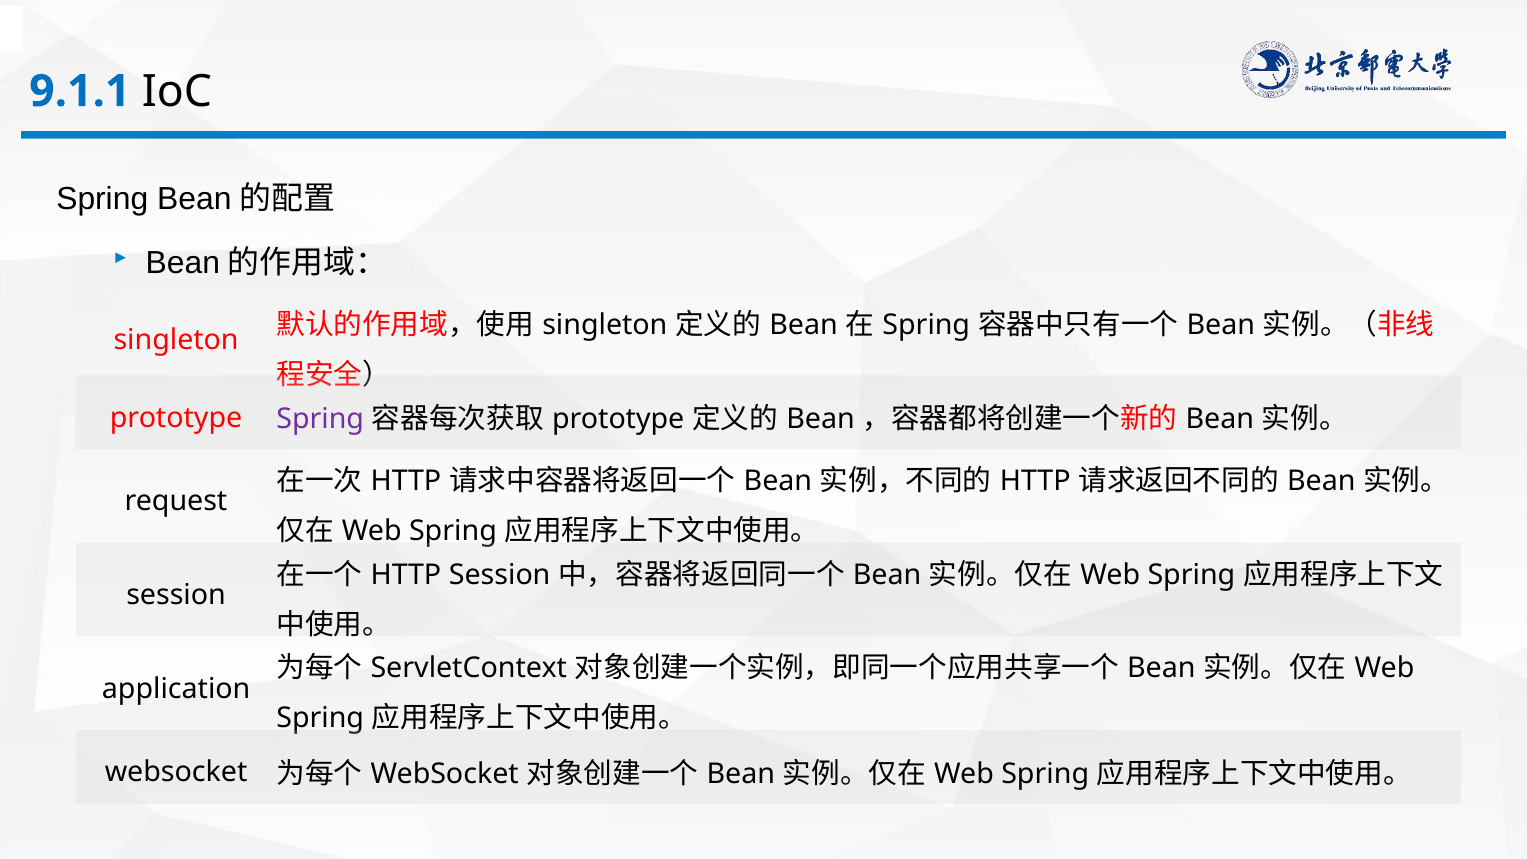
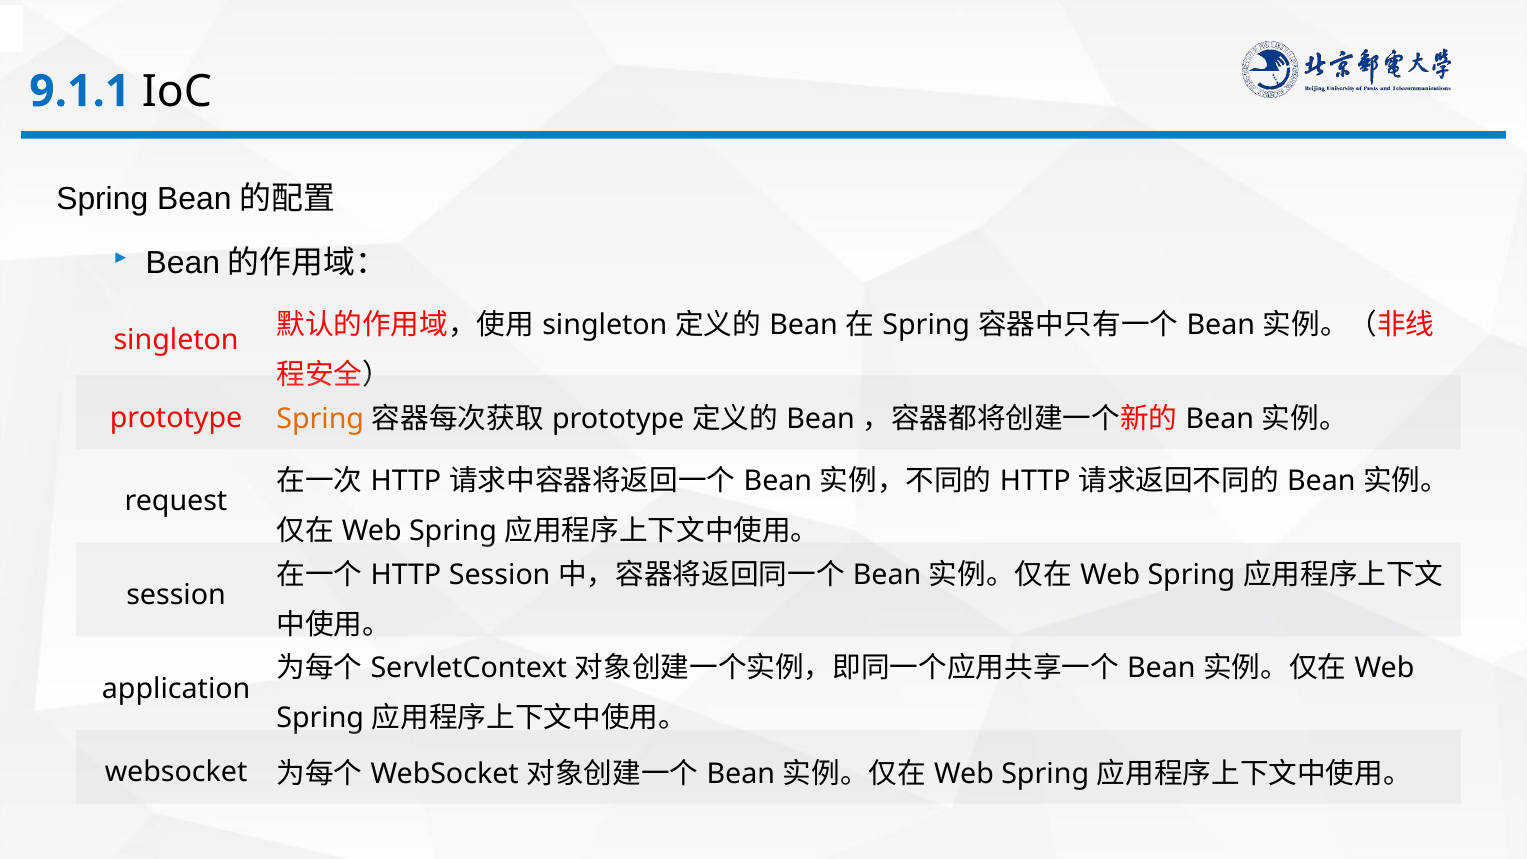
Spring colour: purple -> orange (320, 419)
